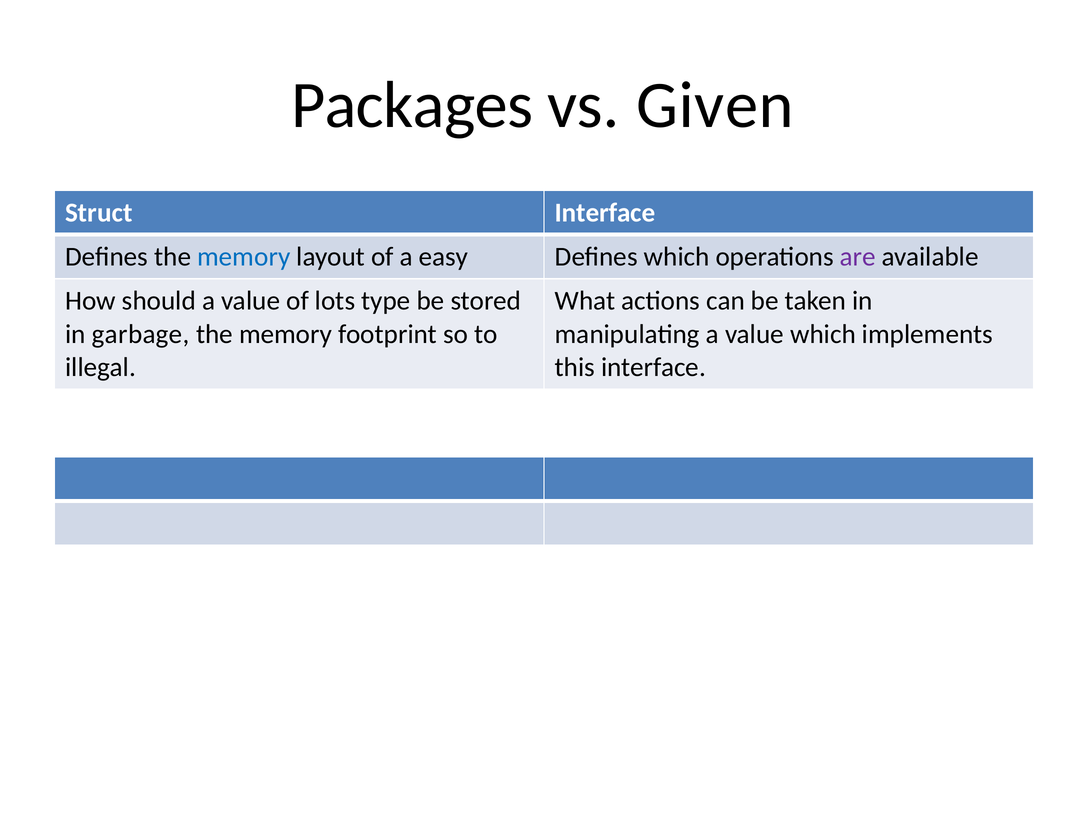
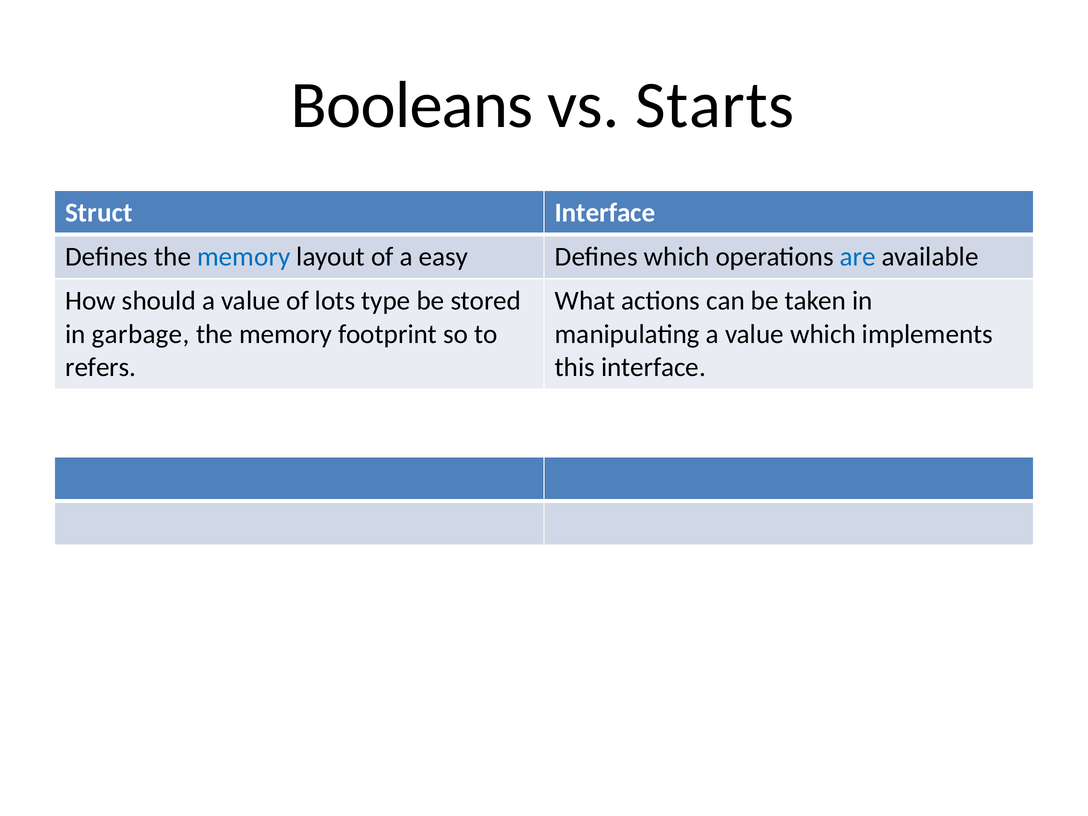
Packages: Packages -> Booleans (412, 105)
Given: Given -> Starts (715, 105)
are colour: purple -> blue (858, 257)
illegal: illegal -> refers (101, 367)
